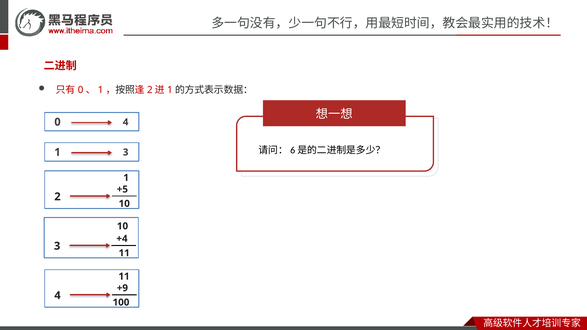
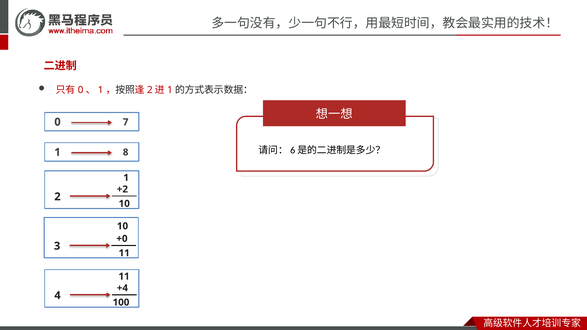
0 4: 4 -> 7 (126, 122)
1 3: 3 -> 8 (126, 152)
+5: +5 -> +2 (122, 189)
+4: +4 -> +0 (122, 239)
+9: +9 -> +4 (122, 288)
